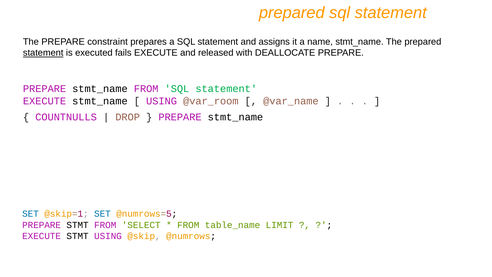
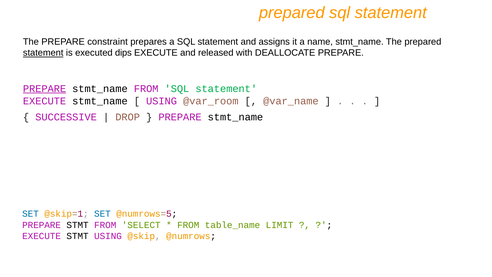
fails: fails -> dips (123, 53)
PREPARE underline: none -> present (45, 89)
COUNTNULLS: COUNTNULLS -> SUCCESSIVE (66, 117)
